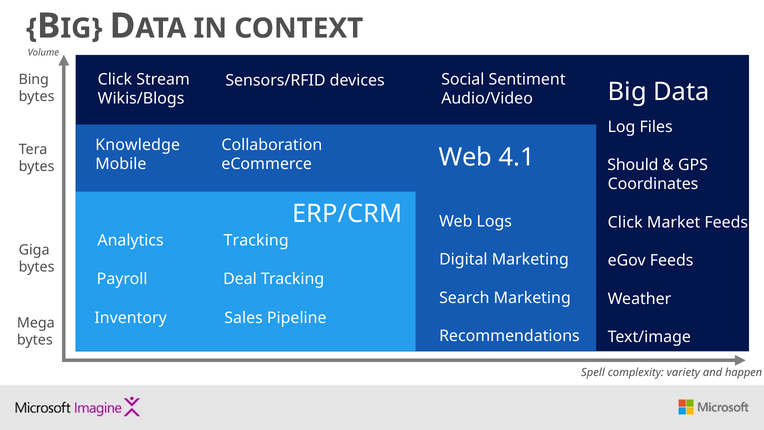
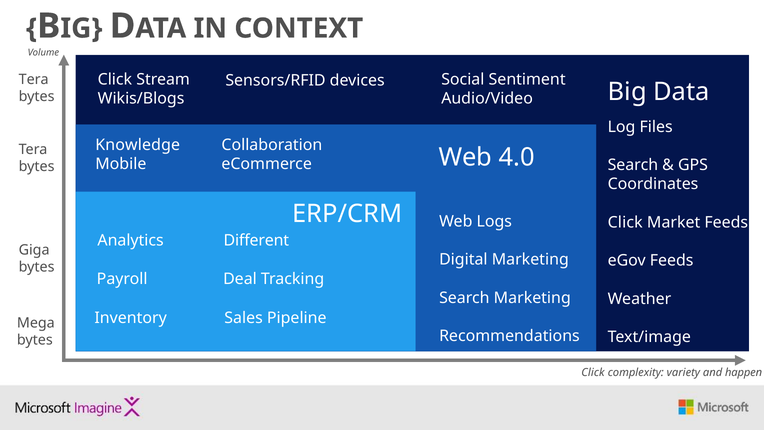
Bing: Bing -> Tera (34, 79)
4.1: 4.1 -> 4.0 (517, 157)
Should: Should -> Search (633, 165)
Tracking: Tracking -> Different (256, 240)
Spell: Spell -> Click (593, 372)
